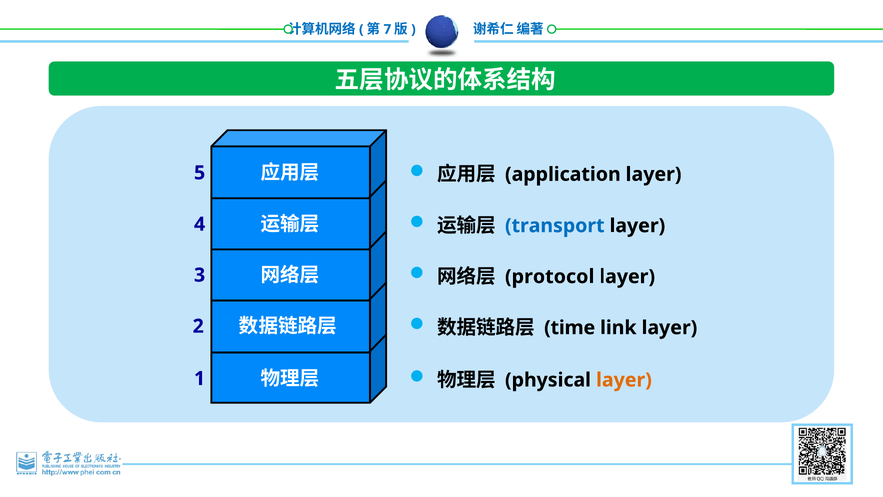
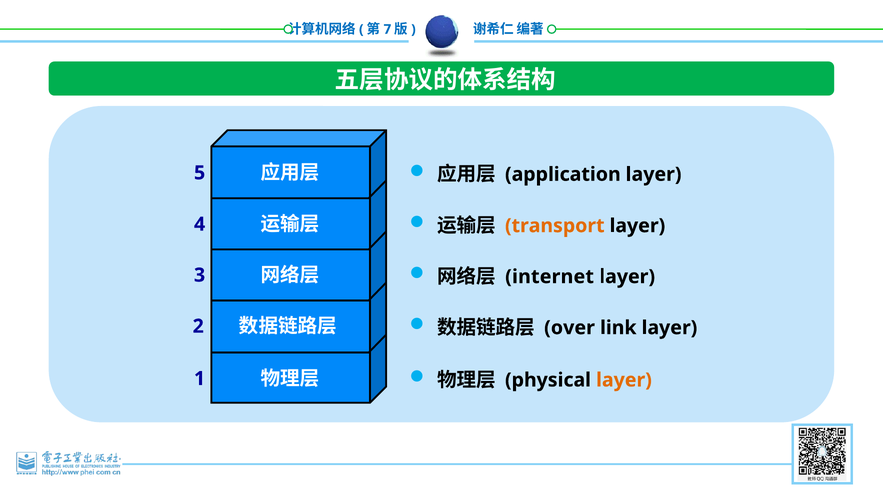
transport colour: blue -> orange (555, 226)
protocol: protocol -> internet (550, 277)
time: time -> over (570, 328)
